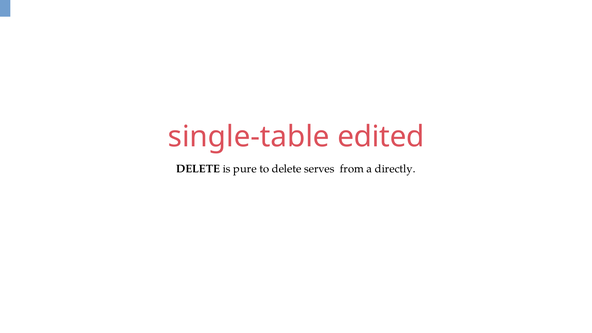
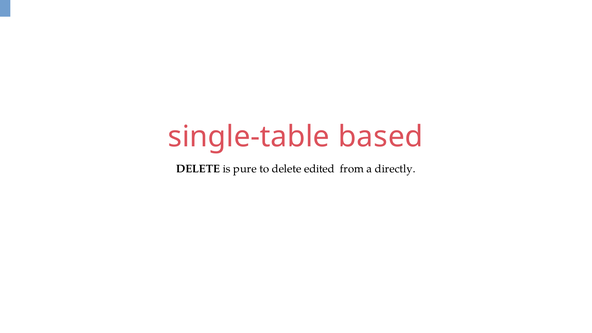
edited: edited -> based (381, 137)
serves: serves -> edited (319, 169)
